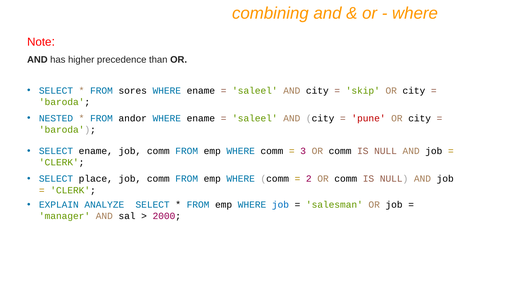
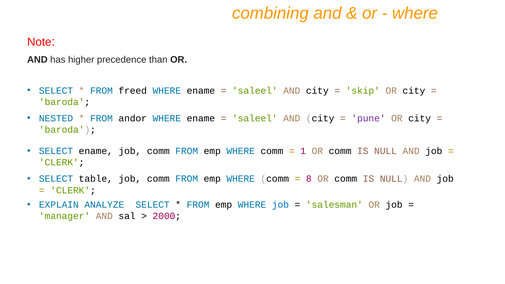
sores: sores -> freed (133, 91)
pune colour: red -> purple (368, 118)
3: 3 -> 1 (303, 151)
place: place -> table (96, 179)
2: 2 -> 8 (309, 179)
